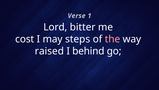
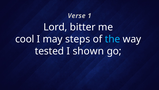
cost: cost -> cool (25, 39)
the colour: pink -> light blue (112, 39)
raised: raised -> tested (49, 51)
behind: behind -> shown (88, 51)
